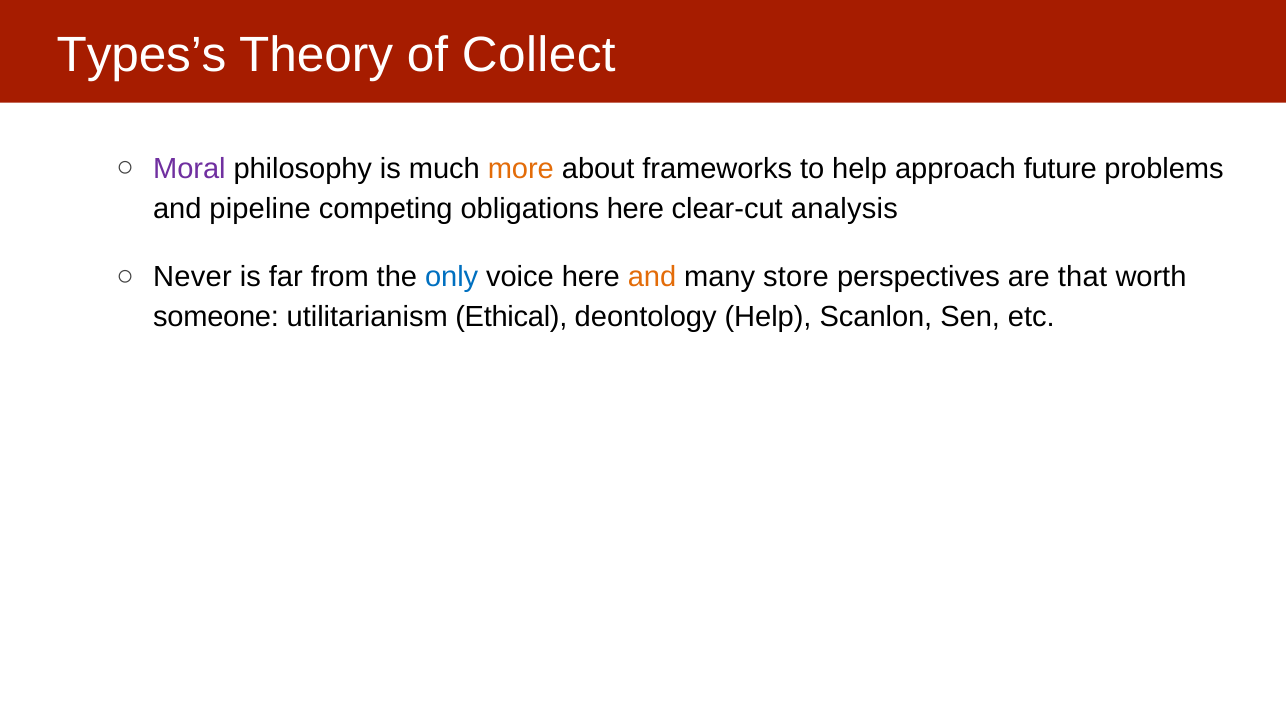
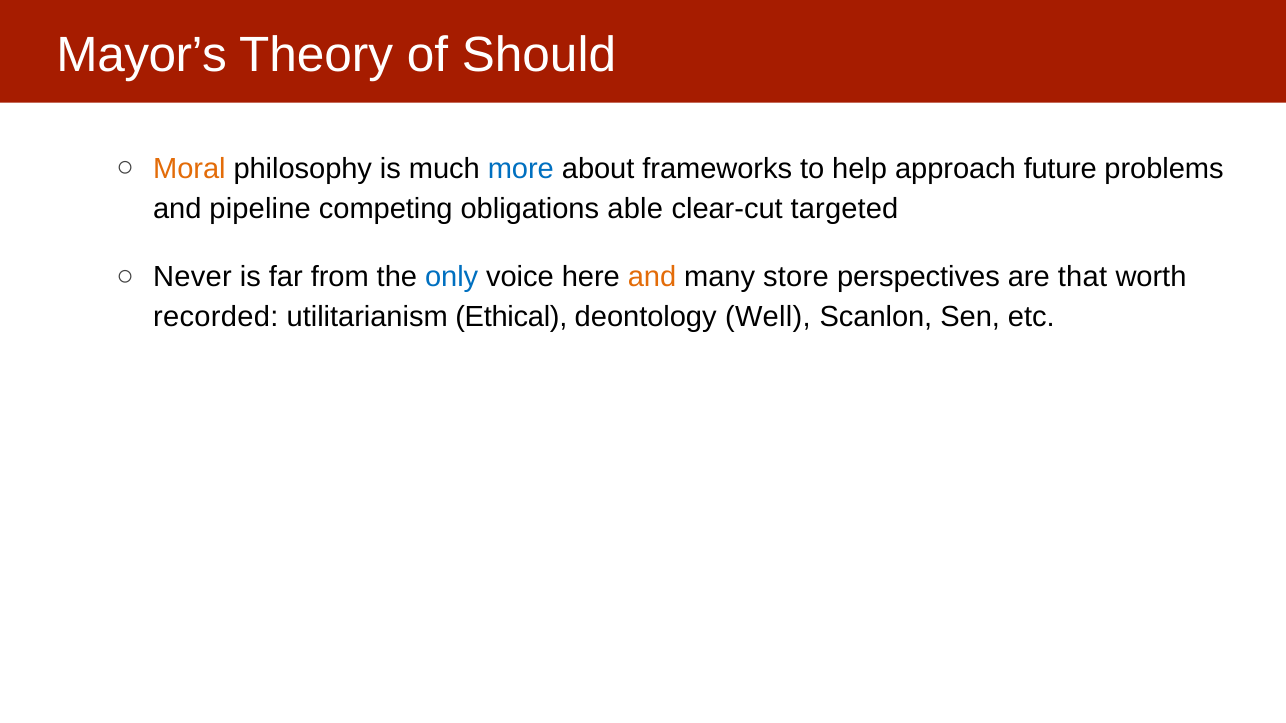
Types’s: Types’s -> Mayor’s (142, 55)
Collect: Collect -> Should (539, 55)
Moral colour: purple -> orange (189, 169)
more colour: orange -> blue (521, 169)
obligations here: here -> able (635, 209)
analysis: analysis -> targeted (845, 209)
someone: someone -> recorded (216, 317)
deontology Help: Help -> Well (768, 317)
